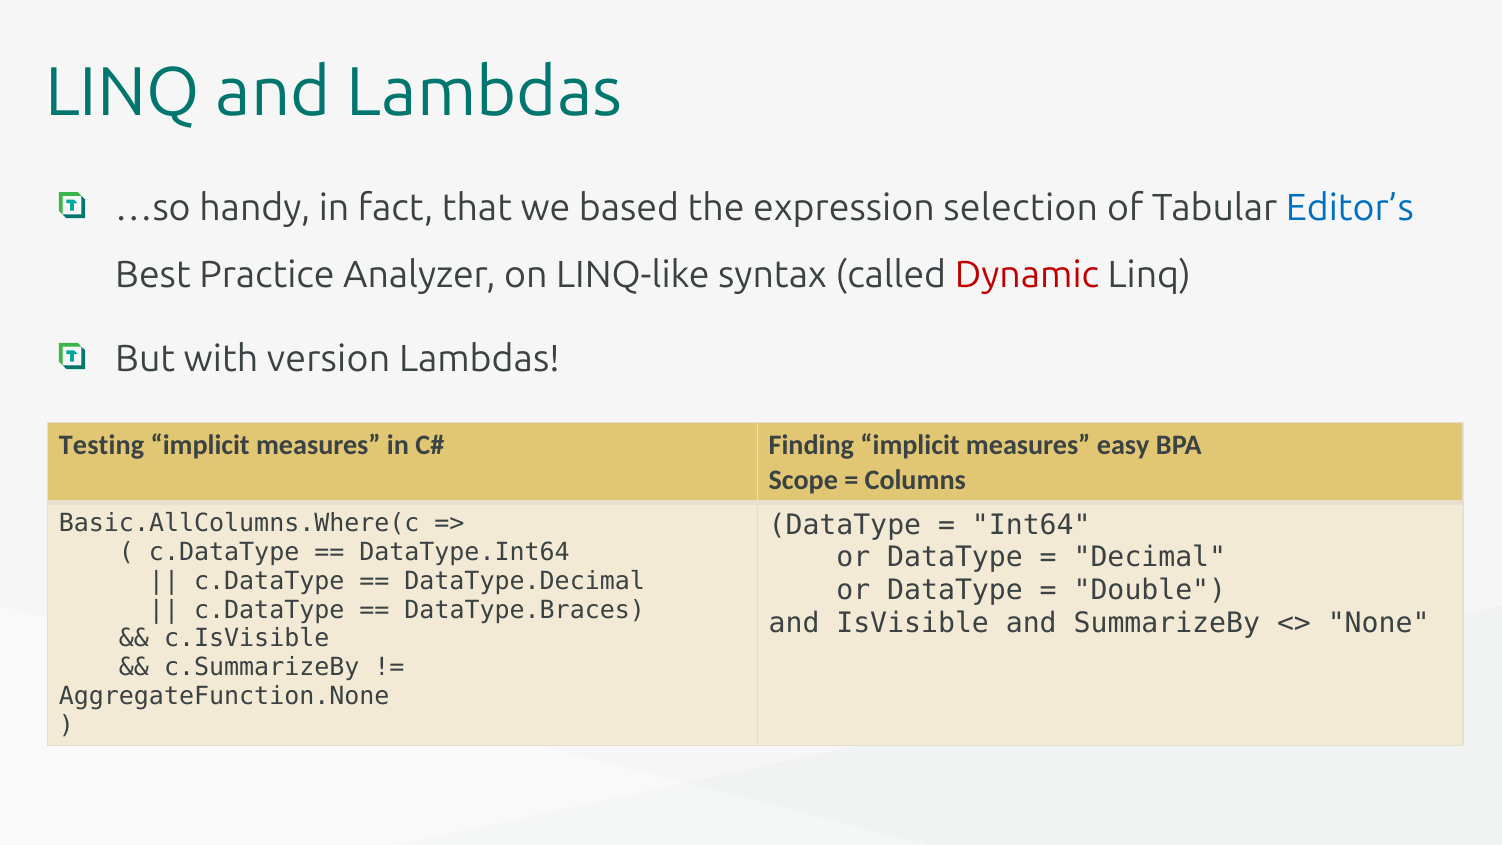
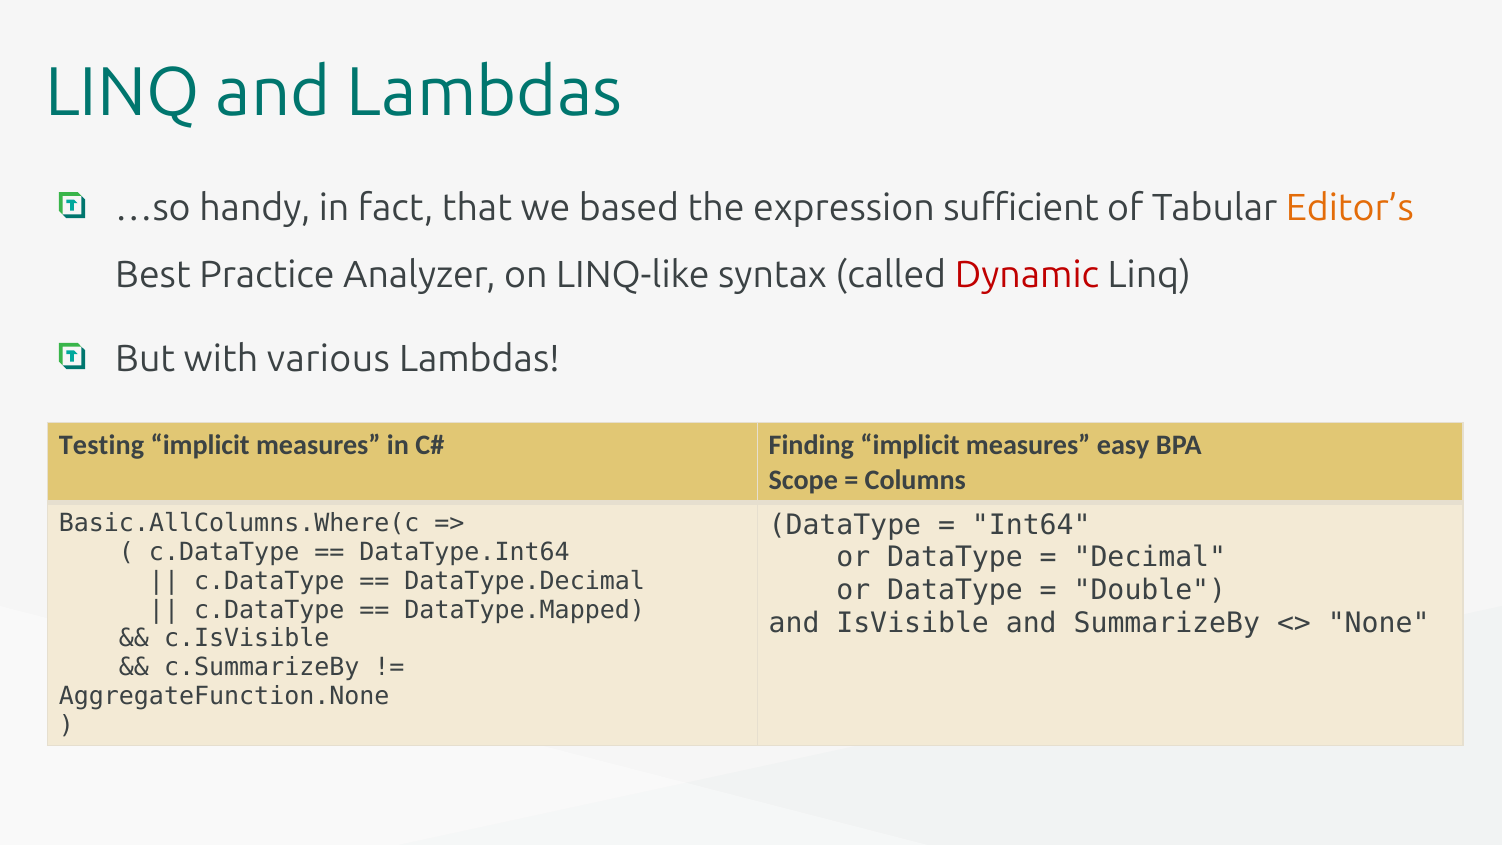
selection: selection -> sufficient (1021, 208)
Editor’s colour: blue -> orange (1350, 208)
version: version -> various (328, 359)
DataType.Braces: DataType.Braces -> DataType.Mapped (525, 610)
